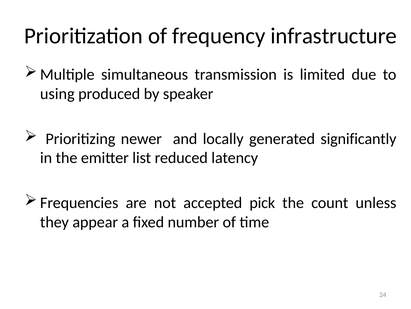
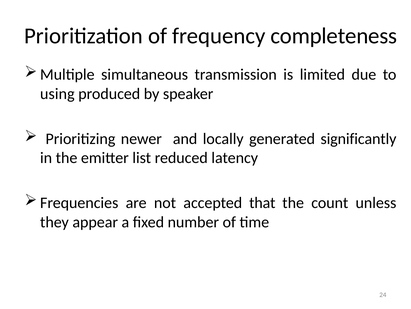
infrastructure: infrastructure -> completeness (334, 36)
pick: pick -> that (262, 202)
